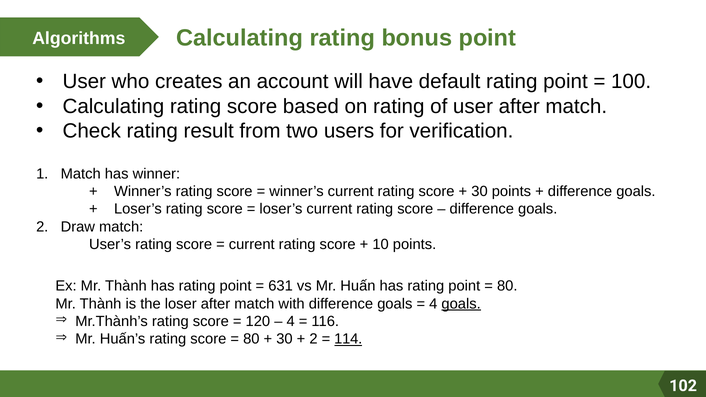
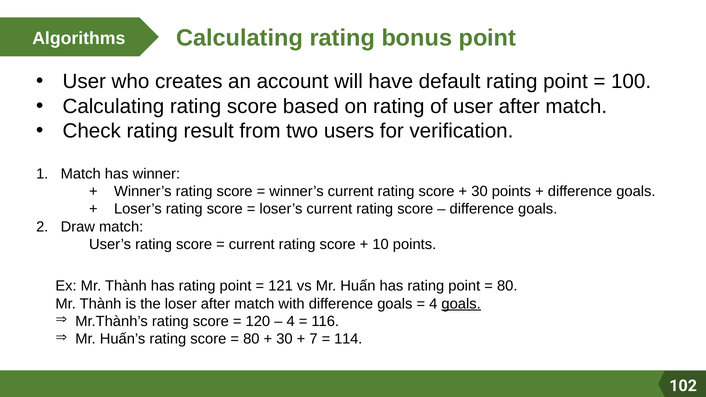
631: 631 -> 121 (281, 286)
2: 2 -> 7 (314, 339)
114 underline: present -> none (348, 339)
